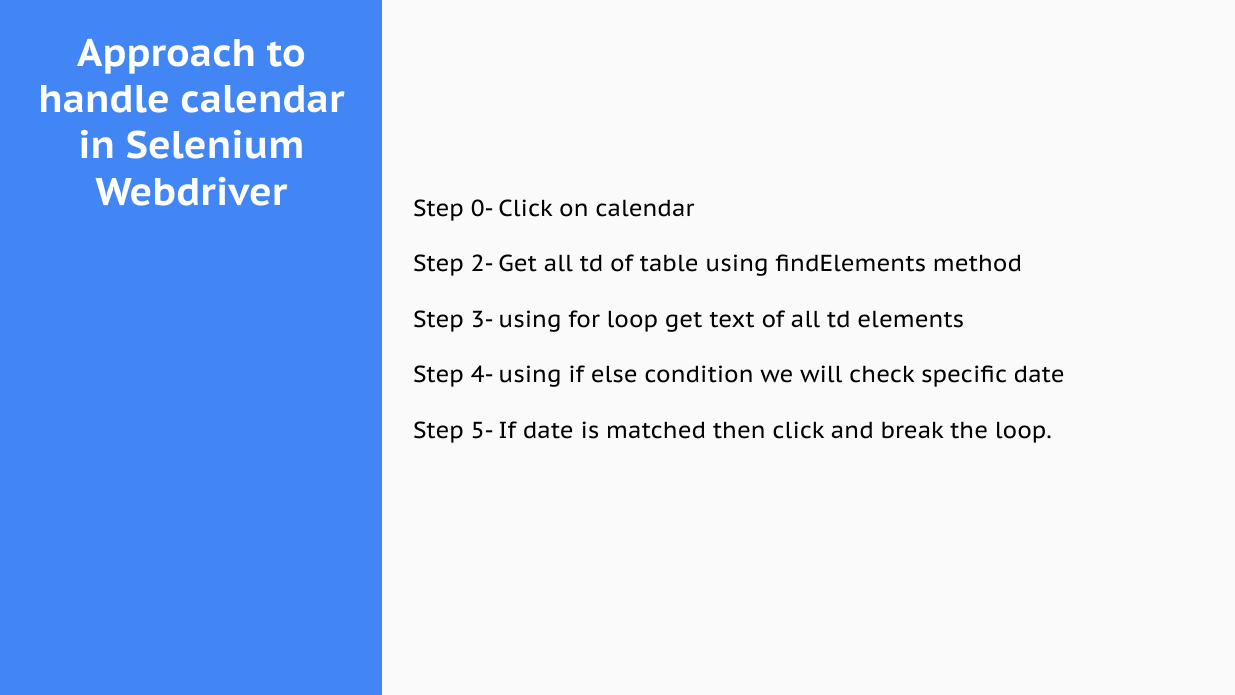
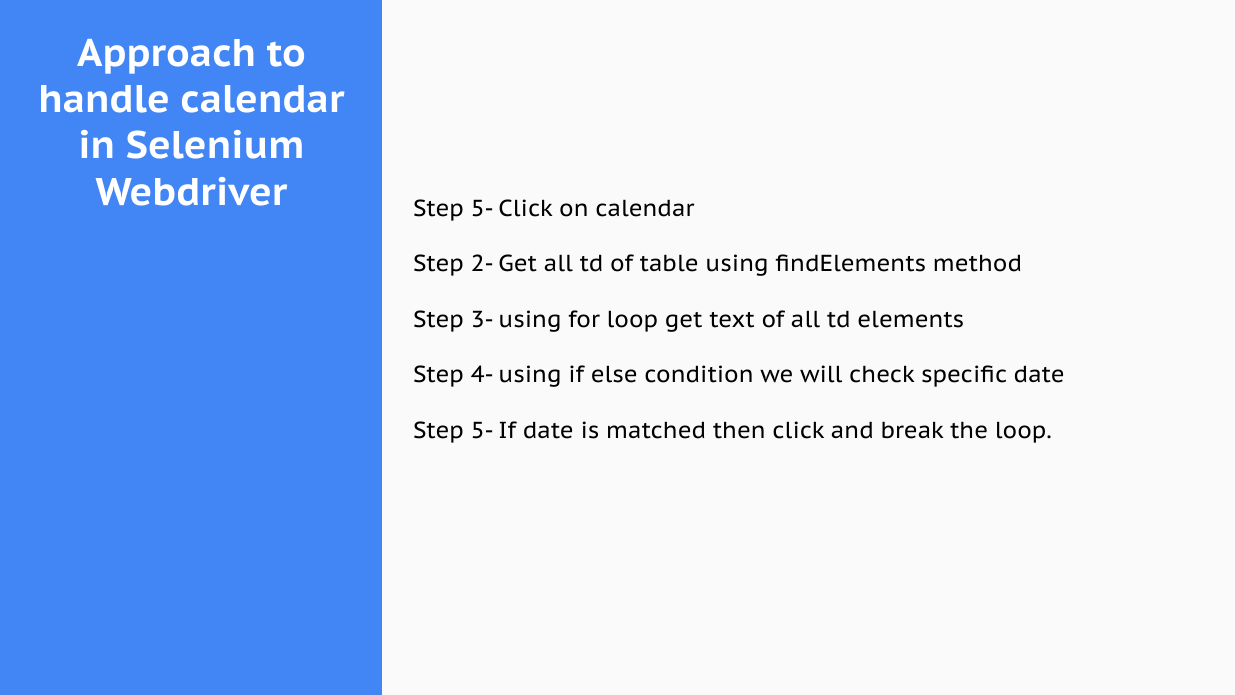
Webdriver Step 0-: 0- -> 5- (482, 208)
